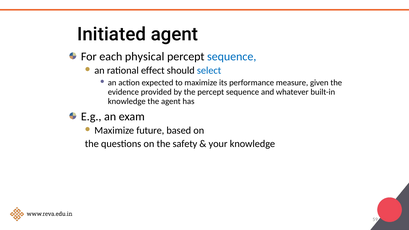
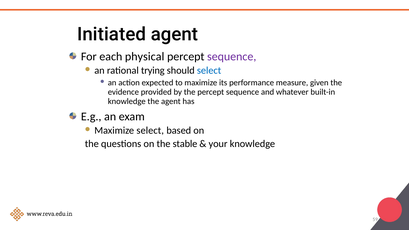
sequence colour: blue -> purple (232, 56)
effect: effect -> trying (153, 71)
Maximize future: future -> select (150, 131)
safety: safety -> stable (185, 144)
